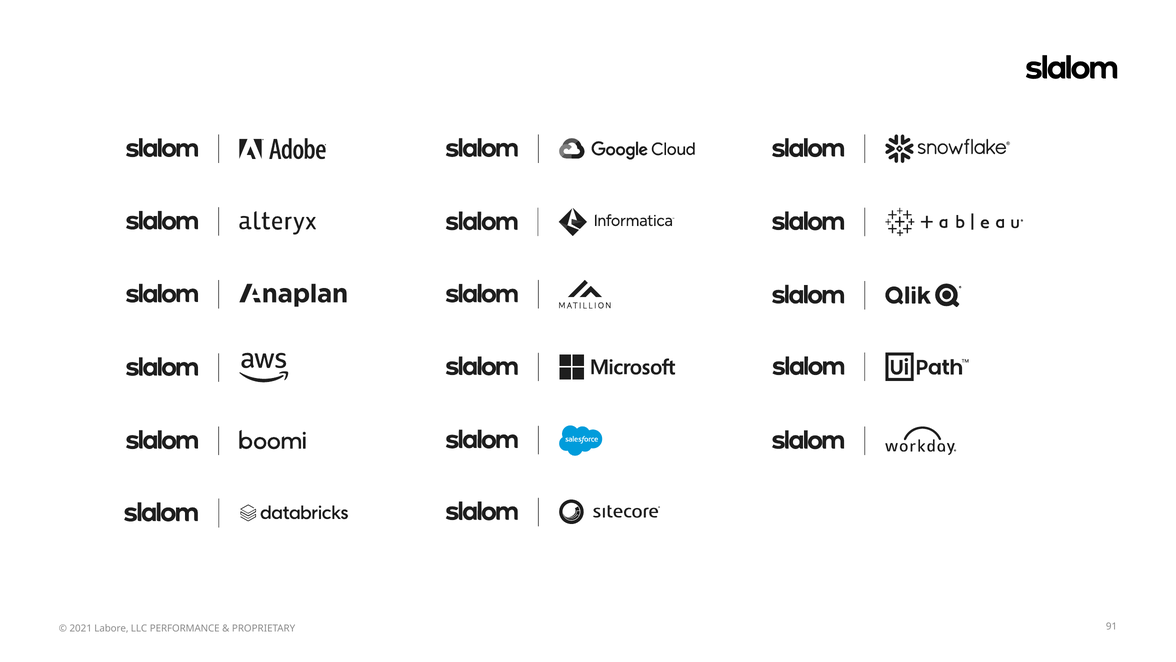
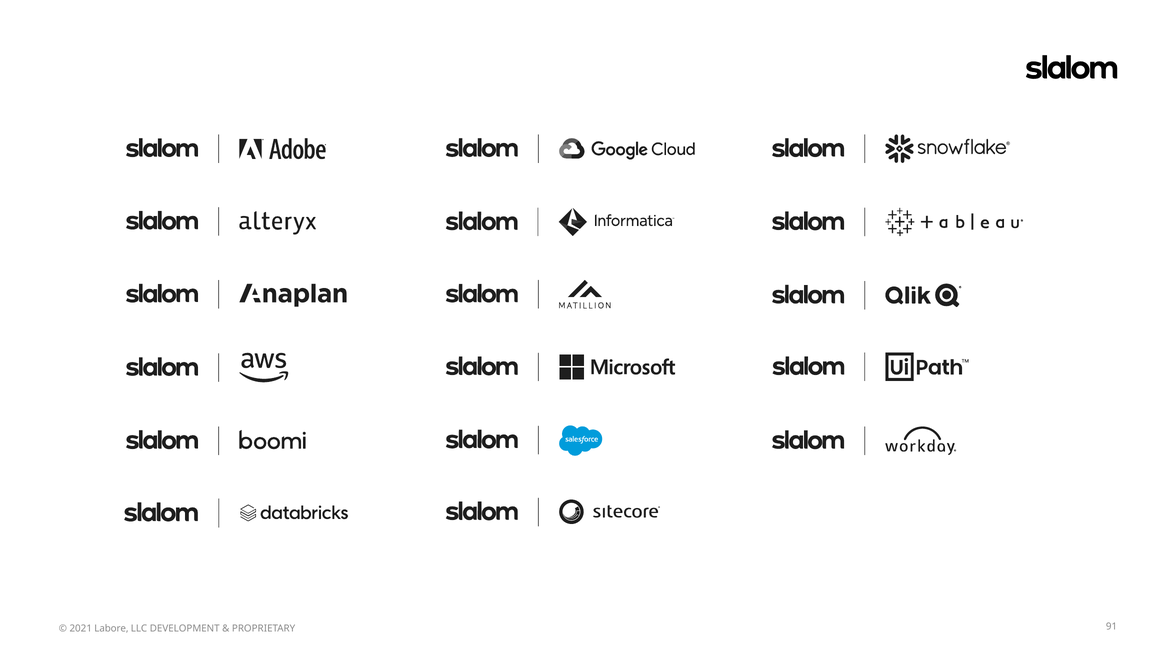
PERFORMANCE: PERFORMANCE -> DEVELOPMENT (185, 628)
